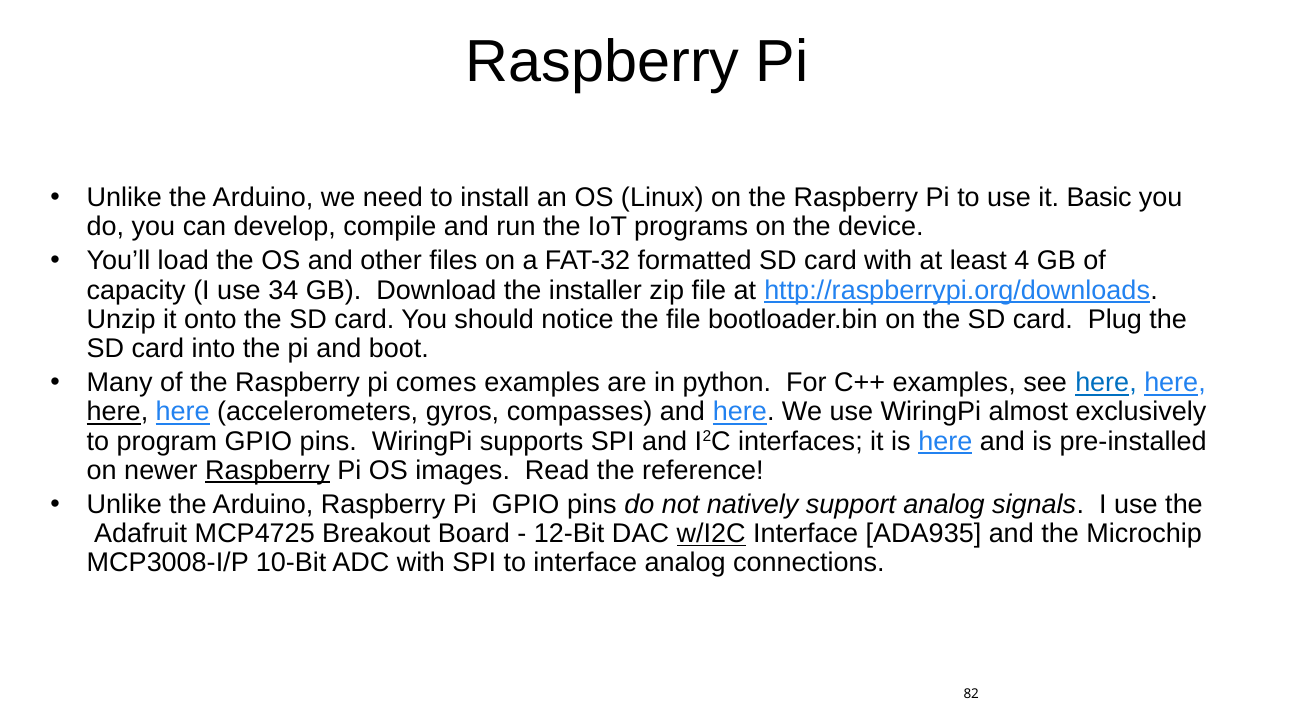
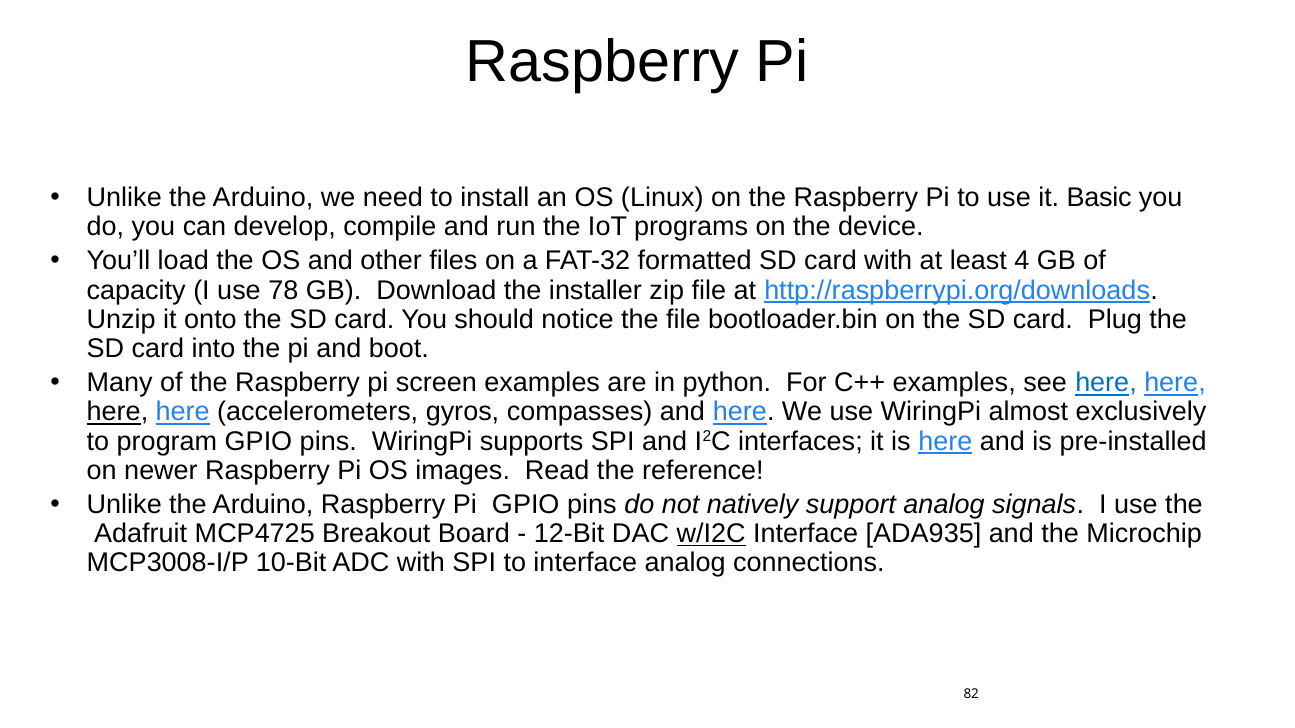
34: 34 -> 78 (283, 290)
comes: comes -> screen (436, 383)
Raspberry underline: present -> none (268, 471)
